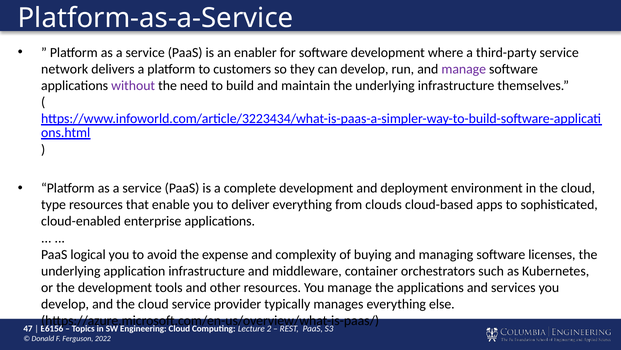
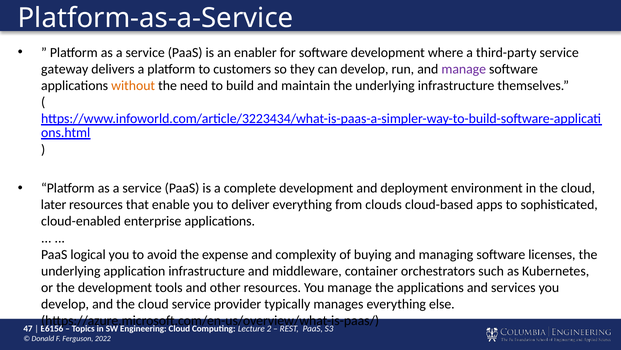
network: network -> gateway (65, 69)
without colour: purple -> orange (133, 85)
type: type -> later (54, 204)
